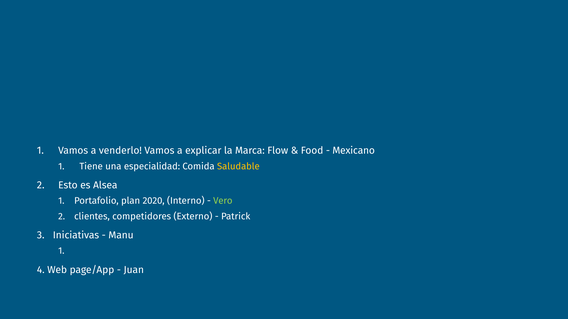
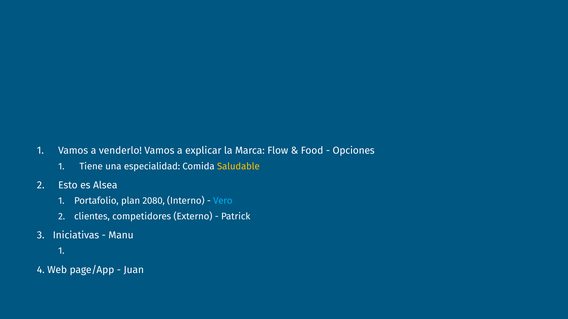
Mexicano: Mexicano -> Opciones (354, 151)
2020: 2020 -> 2080 (154, 201)
Vero colour: light green -> light blue (223, 201)
